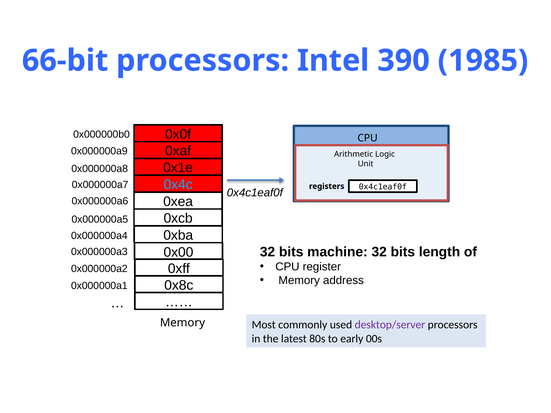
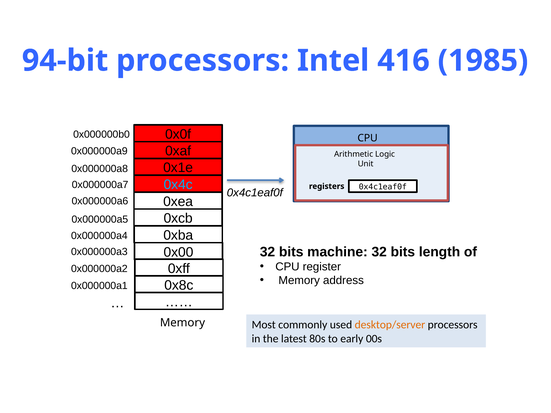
66-bit: 66-bit -> 94-bit (65, 61)
390: 390 -> 416 (404, 61)
desktop/server colour: purple -> orange (390, 325)
